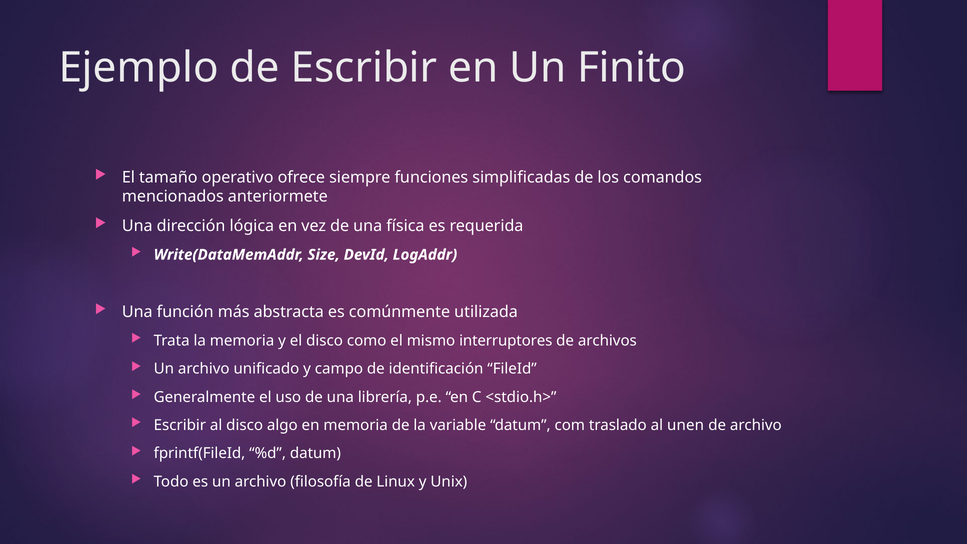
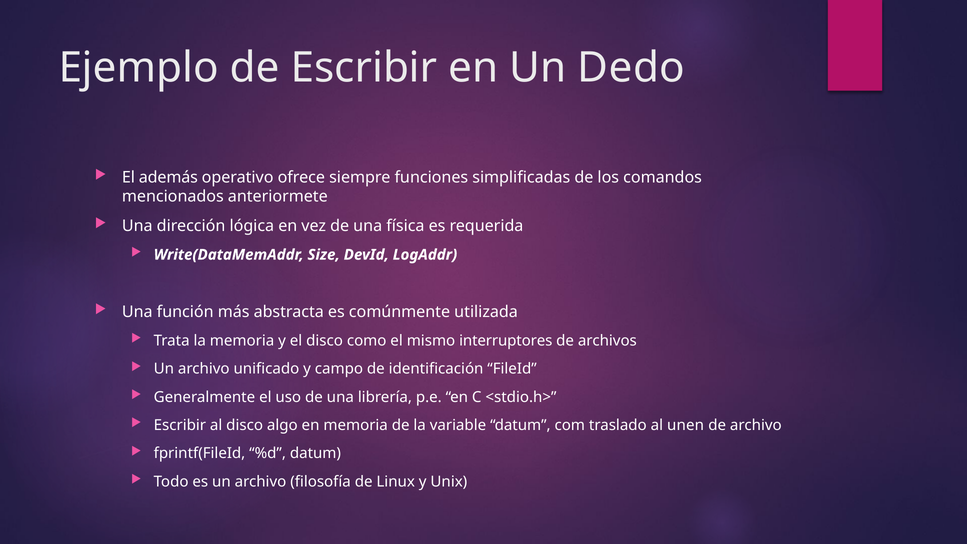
Finito: Finito -> Dedo (631, 68)
tamaño: tamaño -> además (168, 177)
